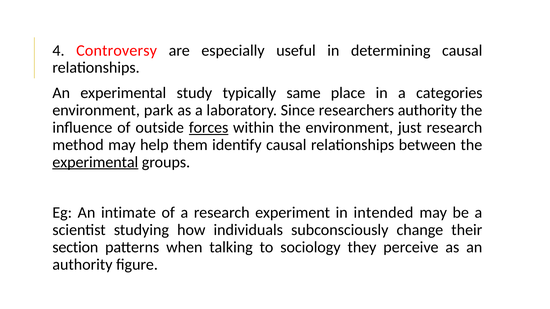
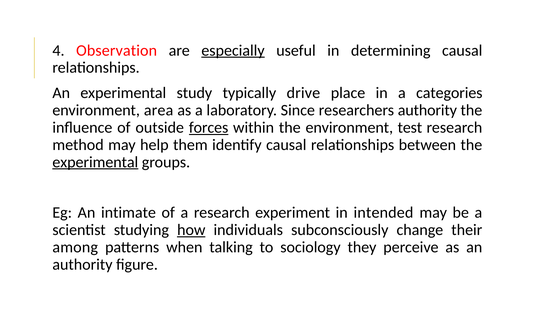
Controversy: Controversy -> Observation (117, 50)
especially underline: none -> present (233, 50)
same: same -> drive (303, 93)
park: park -> area (159, 110)
just: just -> test (410, 128)
how underline: none -> present (191, 230)
section: section -> among (75, 247)
